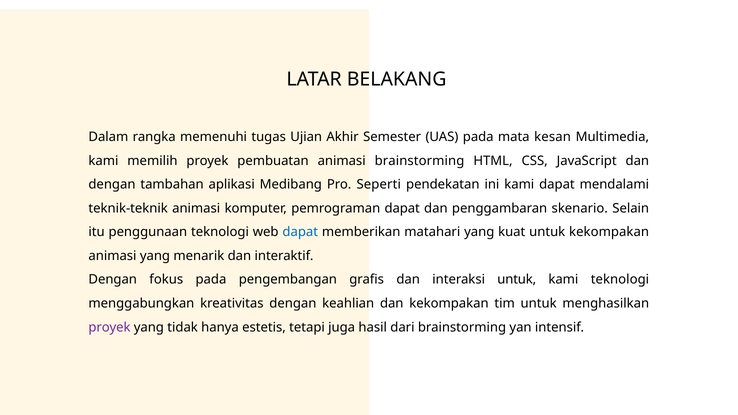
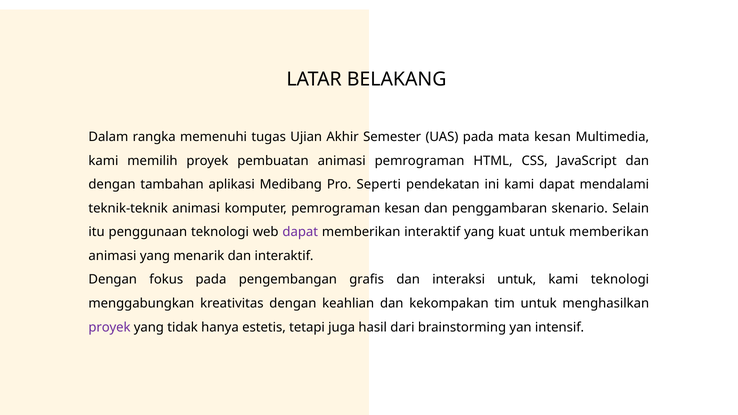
animasi brainstorming: brainstorming -> pemrograman (420, 161)
pemrograman dapat: dapat -> kesan (402, 208)
dapat colour: blue -> purple (300, 232)
memberikan matahari: matahari -> interaktif (432, 232)
untuk kekompakan: kekompakan -> memberikan (609, 232)
